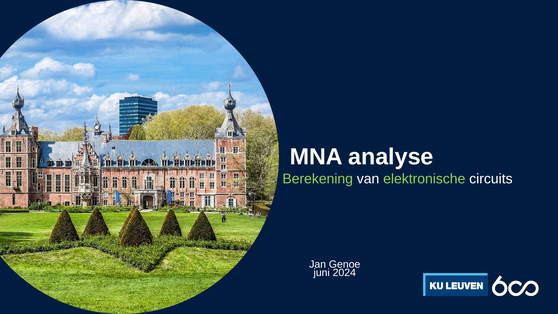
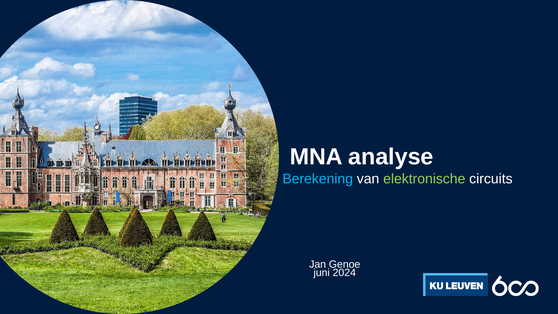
Berekening colour: light green -> light blue (318, 179)
